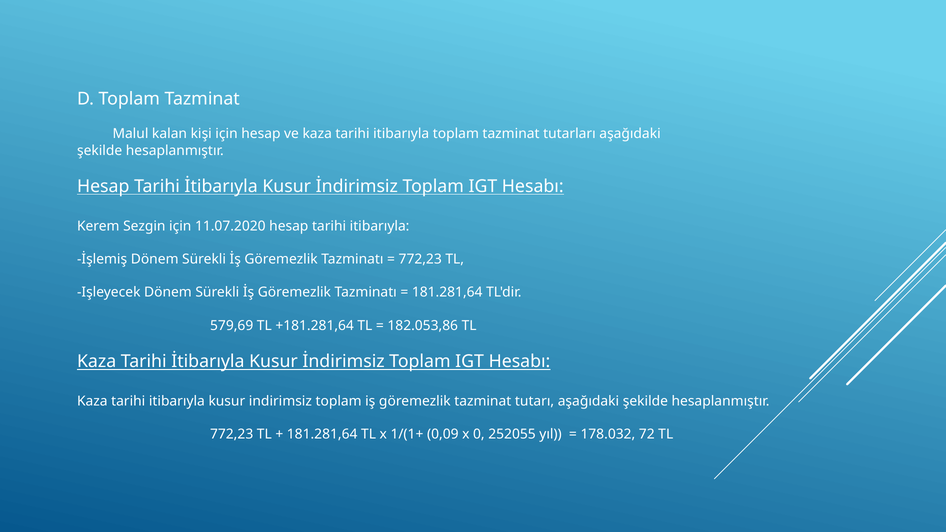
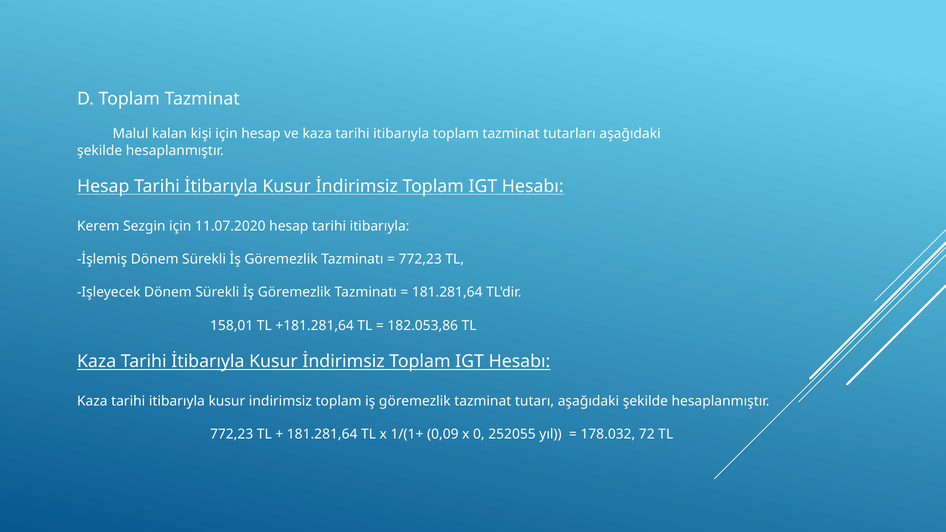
579,69: 579,69 -> 158,01 (232, 326)
